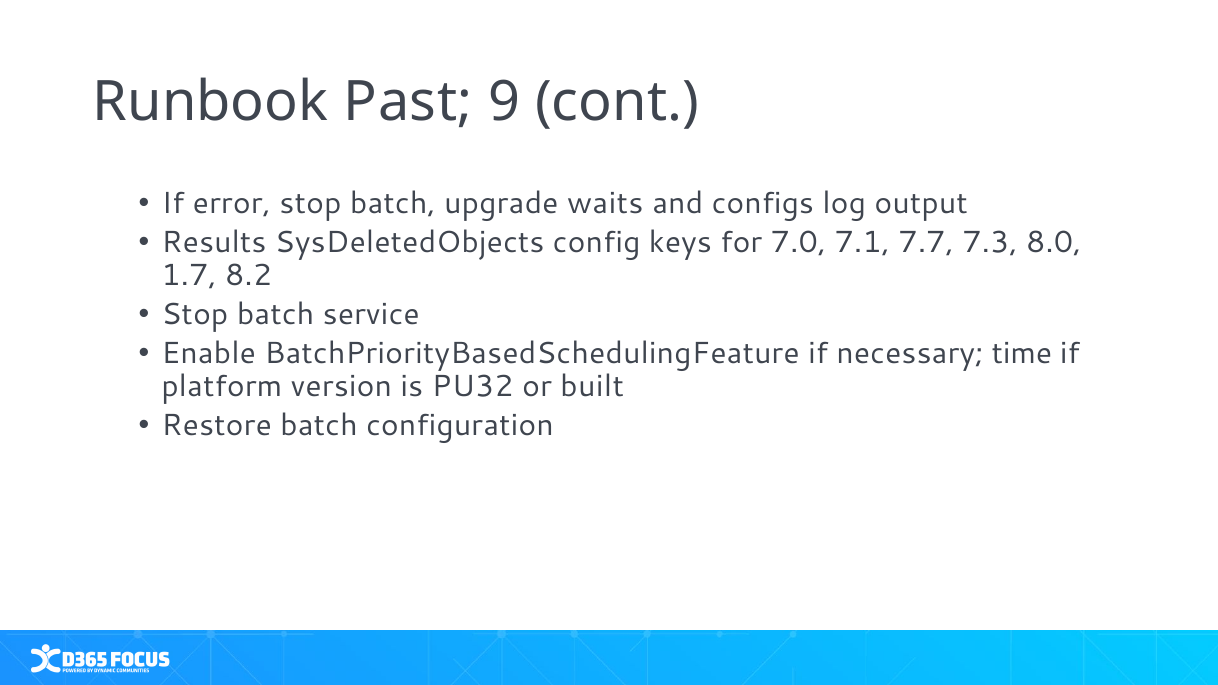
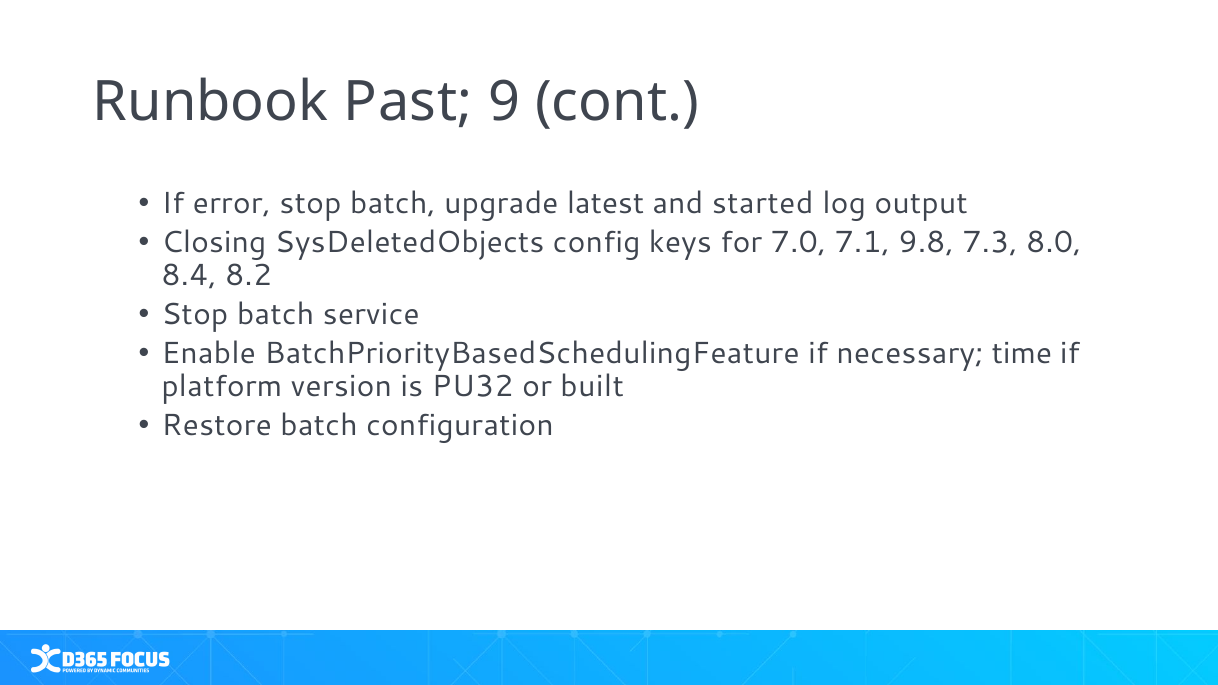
waits: waits -> latest (606, 203)
configs: configs -> started (763, 203)
Results: Results -> Closing (214, 242)
7.7: 7.7 -> 9.8 (926, 242)
1.7: 1.7 -> 8.4 (189, 275)
